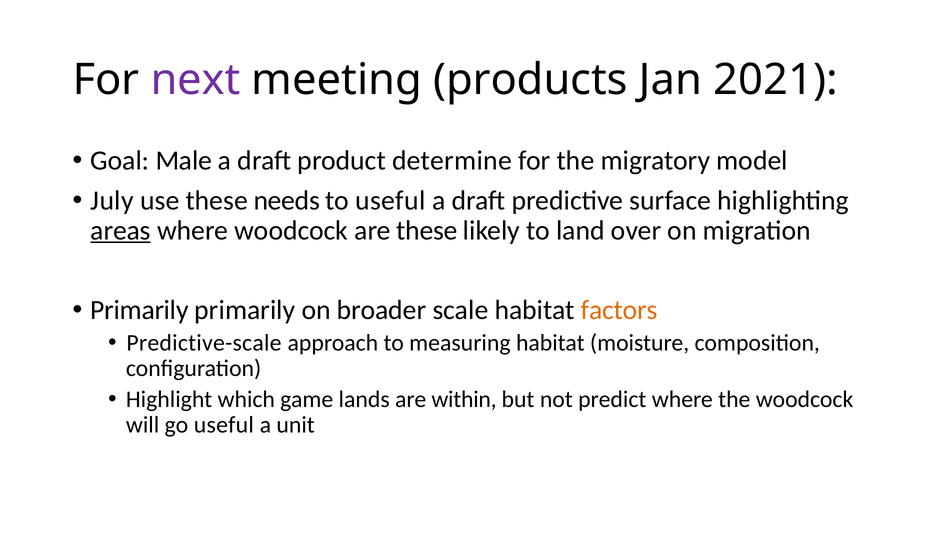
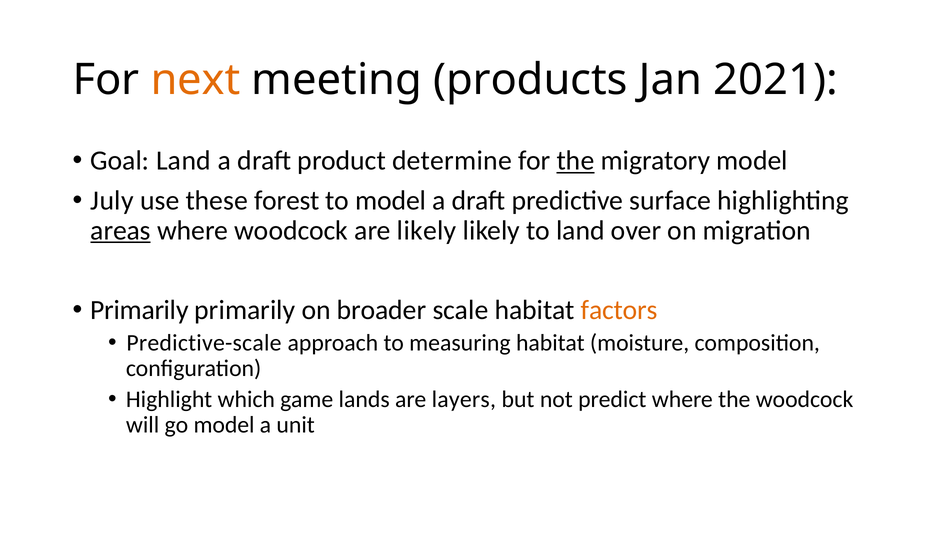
next colour: purple -> orange (196, 80)
Goal Male: Male -> Land (183, 161)
the underline: none -> present (576, 161)
needs: needs -> forest (287, 201)
to useful: useful -> model (391, 201)
are these: these -> likely (427, 230)
within: within -> layers (464, 399)
go useful: useful -> model (224, 425)
